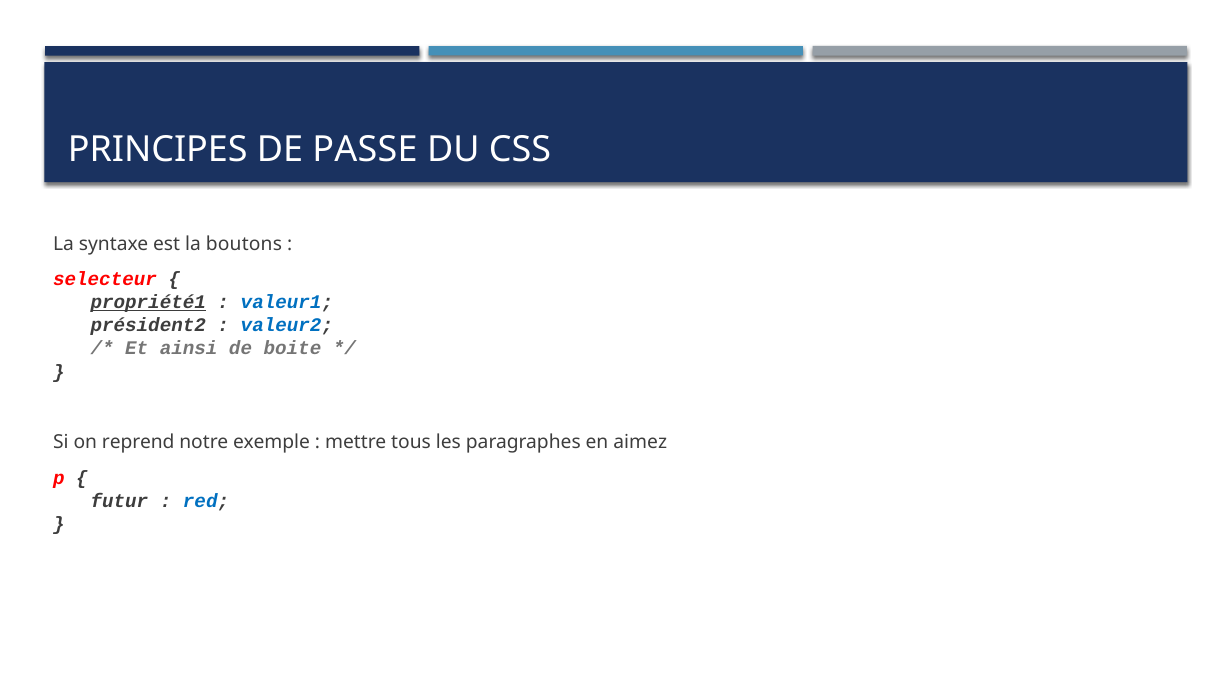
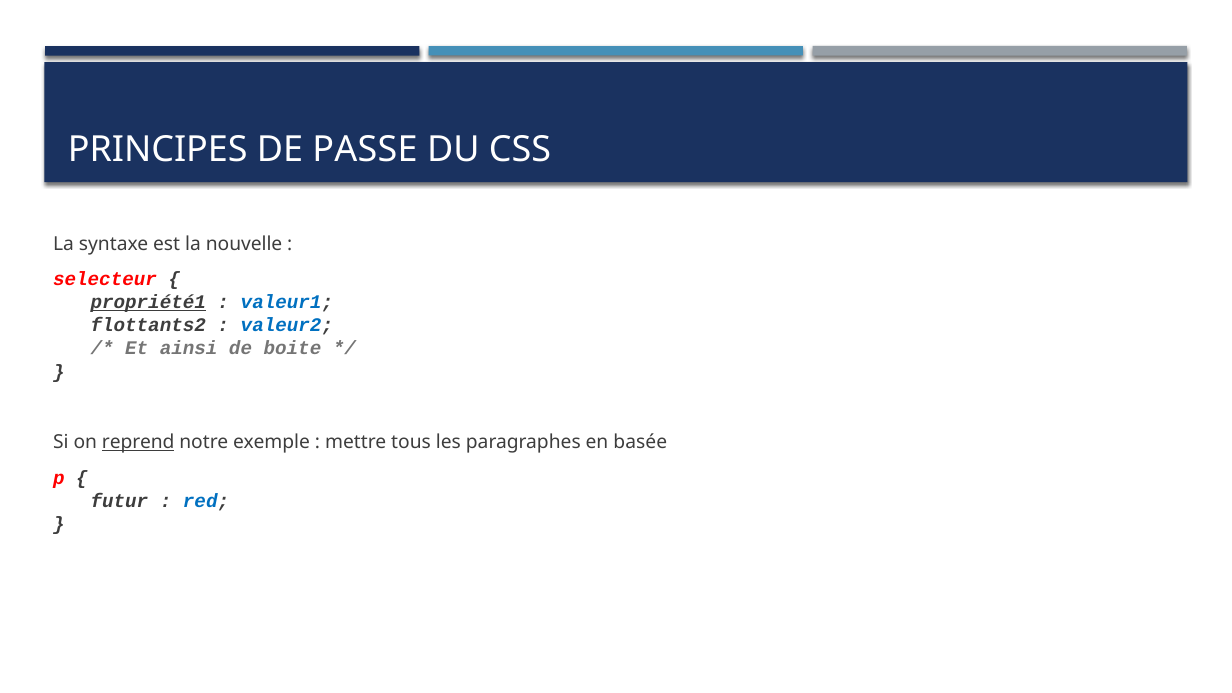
boutons: boutons -> nouvelle (244, 244)
président2: président2 -> flottants2 (148, 325)
reprend underline: none -> present (138, 443)
aimez: aimez -> basée (640, 443)
